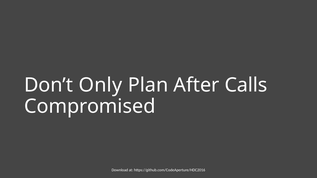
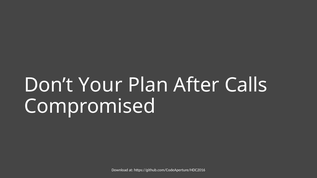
Only: Only -> Your (100, 85)
